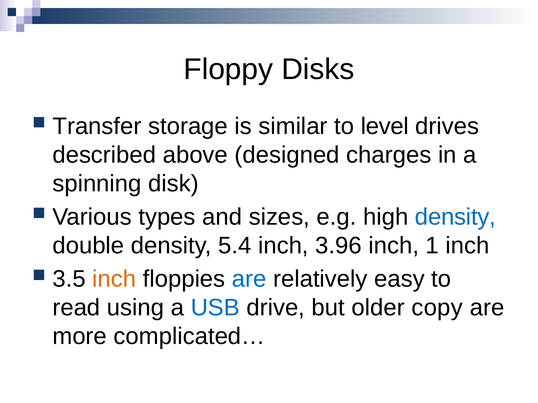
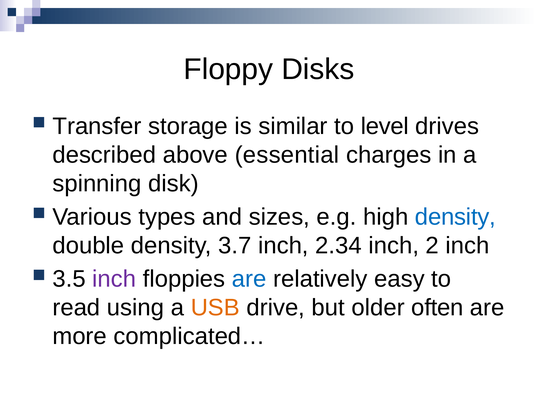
designed: designed -> essential (287, 155)
5.4: 5.4 -> 3.7 (235, 246)
3.96: 3.96 -> 2.34 (339, 246)
1: 1 -> 2 (432, 246)
inch colour: orange -> purple (114, 279)
USB colour: blue -> orange (215, 308)
copy: copy -> often (437, 308)
